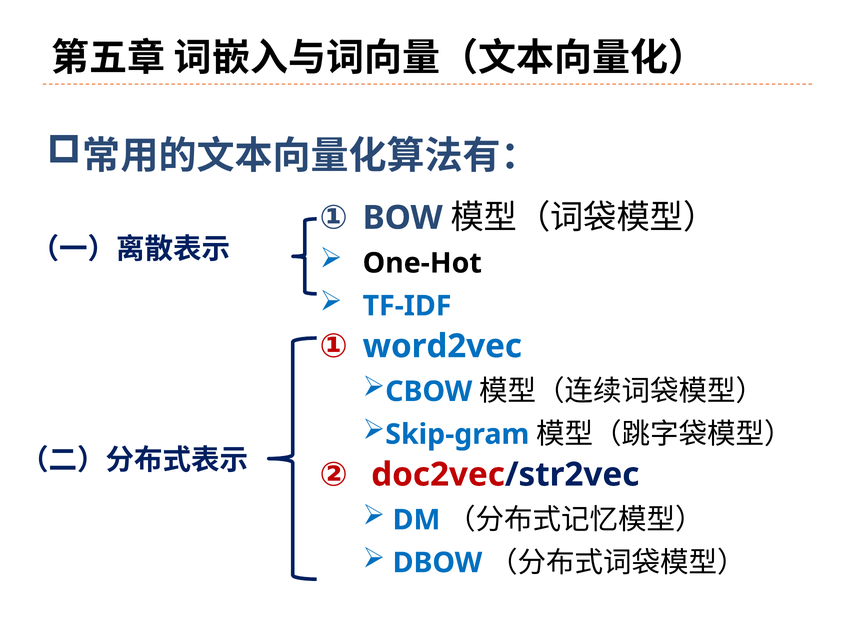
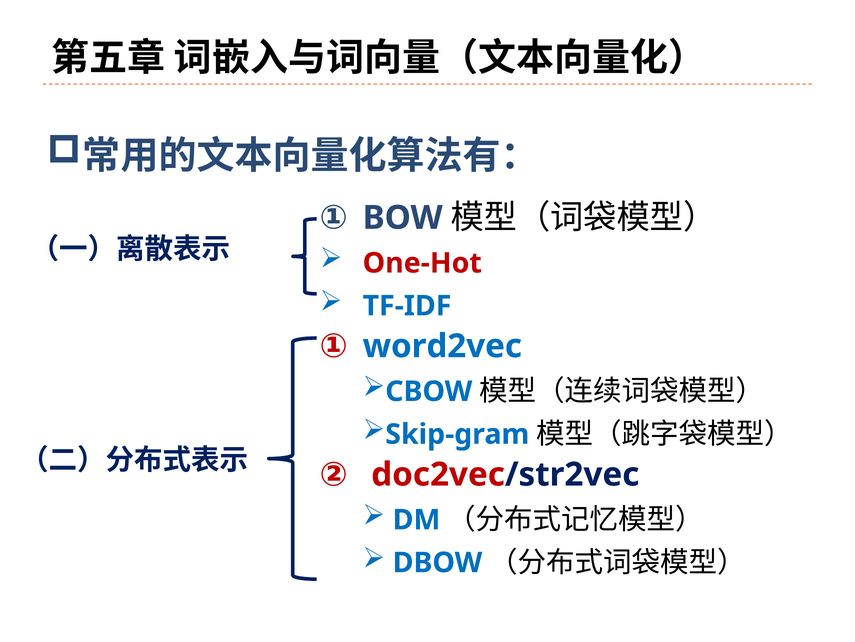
One-Hot colour: black -> red (422, 263)
